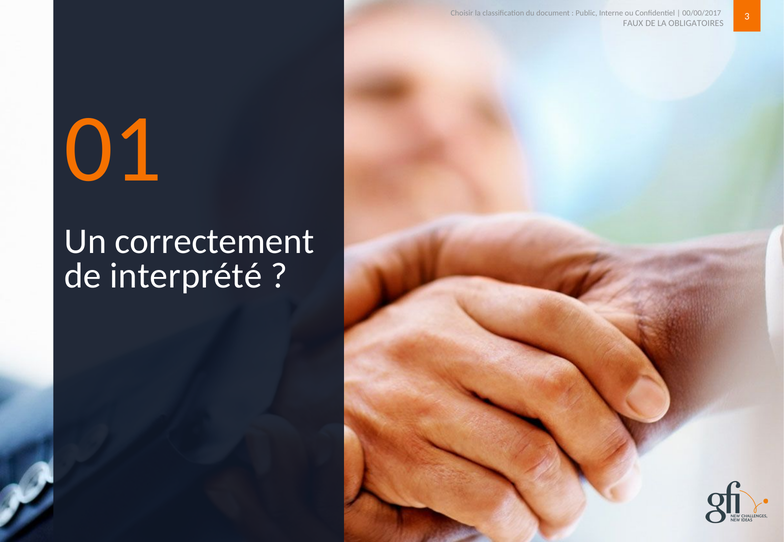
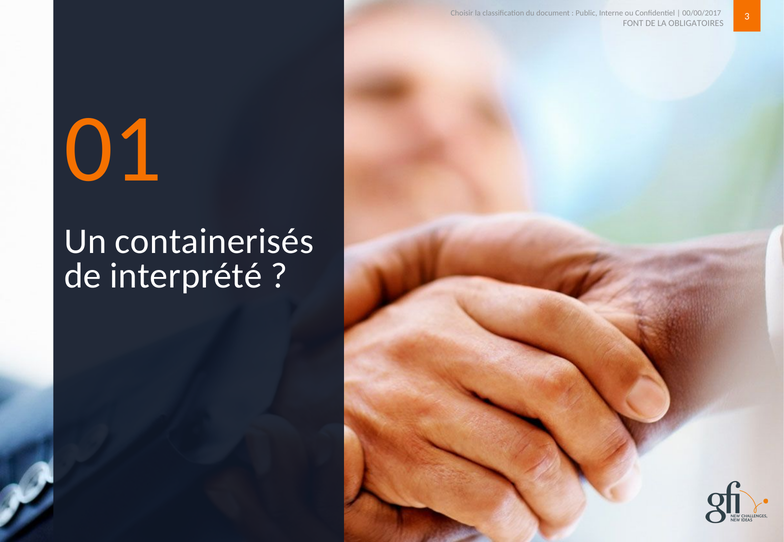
FAUX: FAUX -> FONT (633, 23)
correctement: correctement -> containerisés (214, 242)
